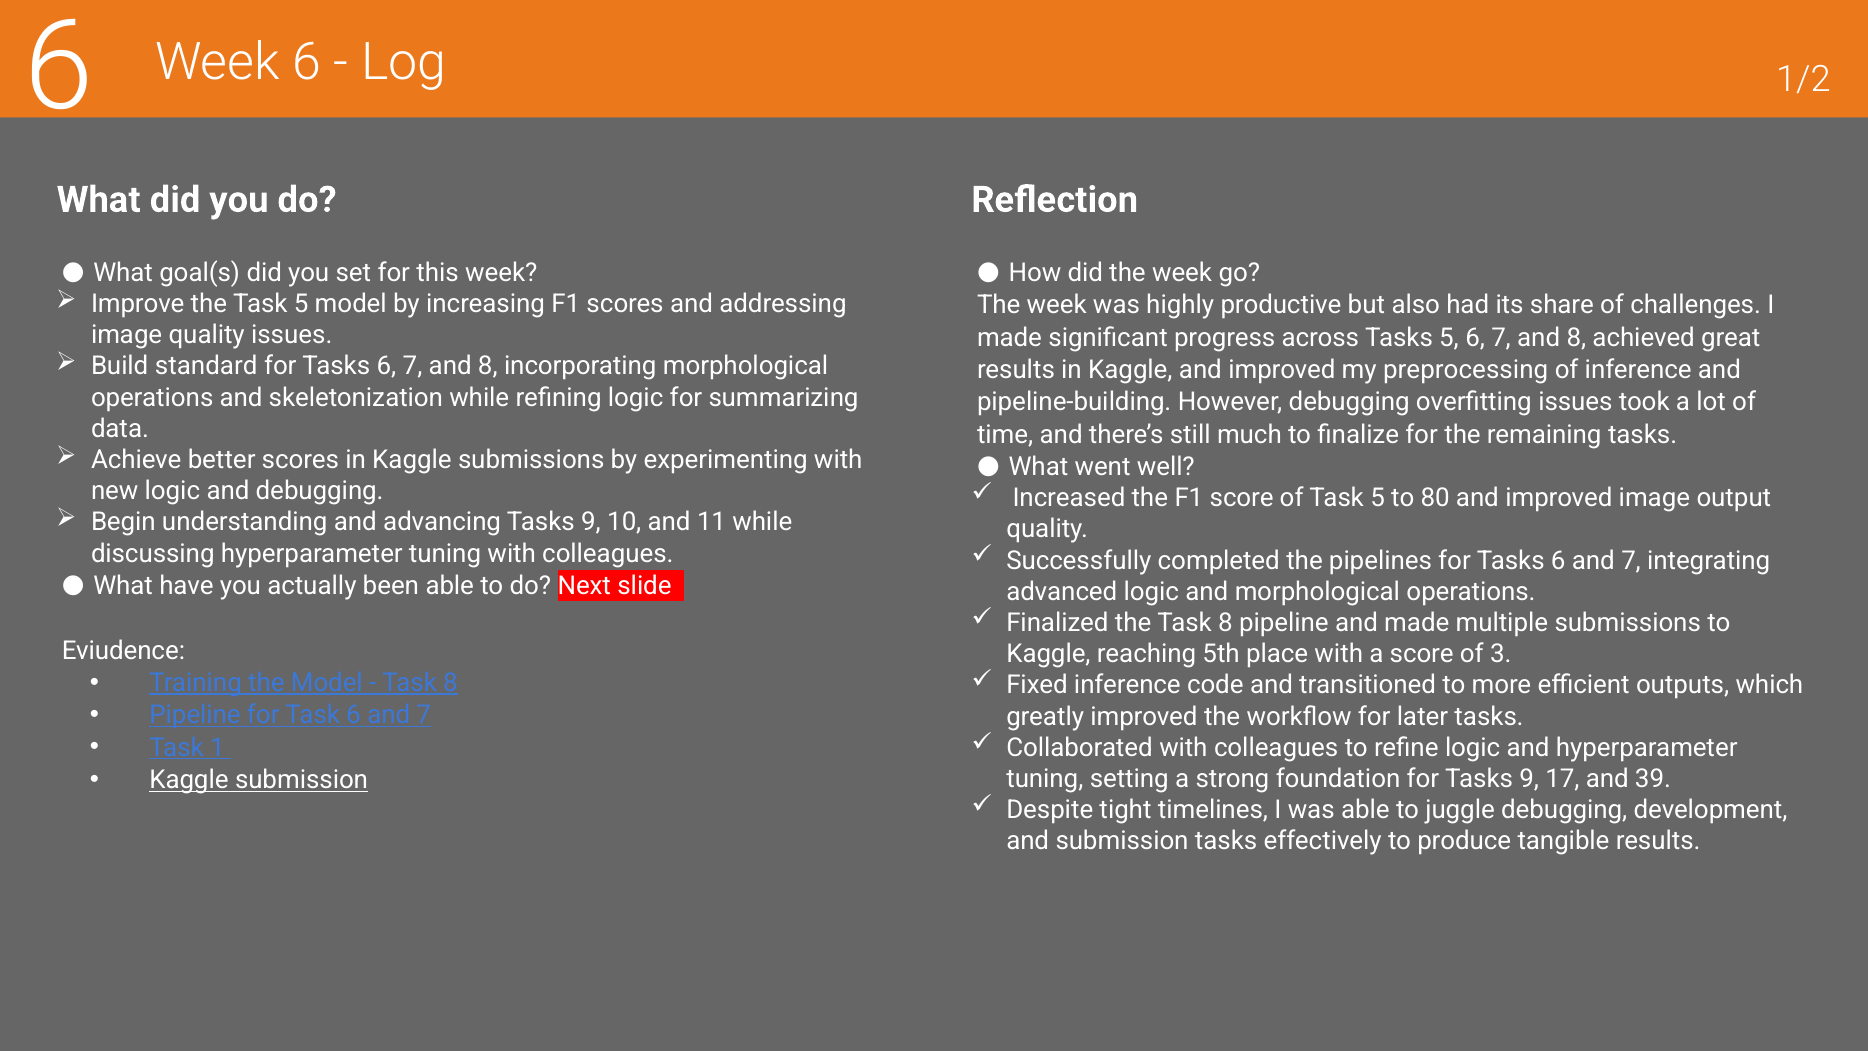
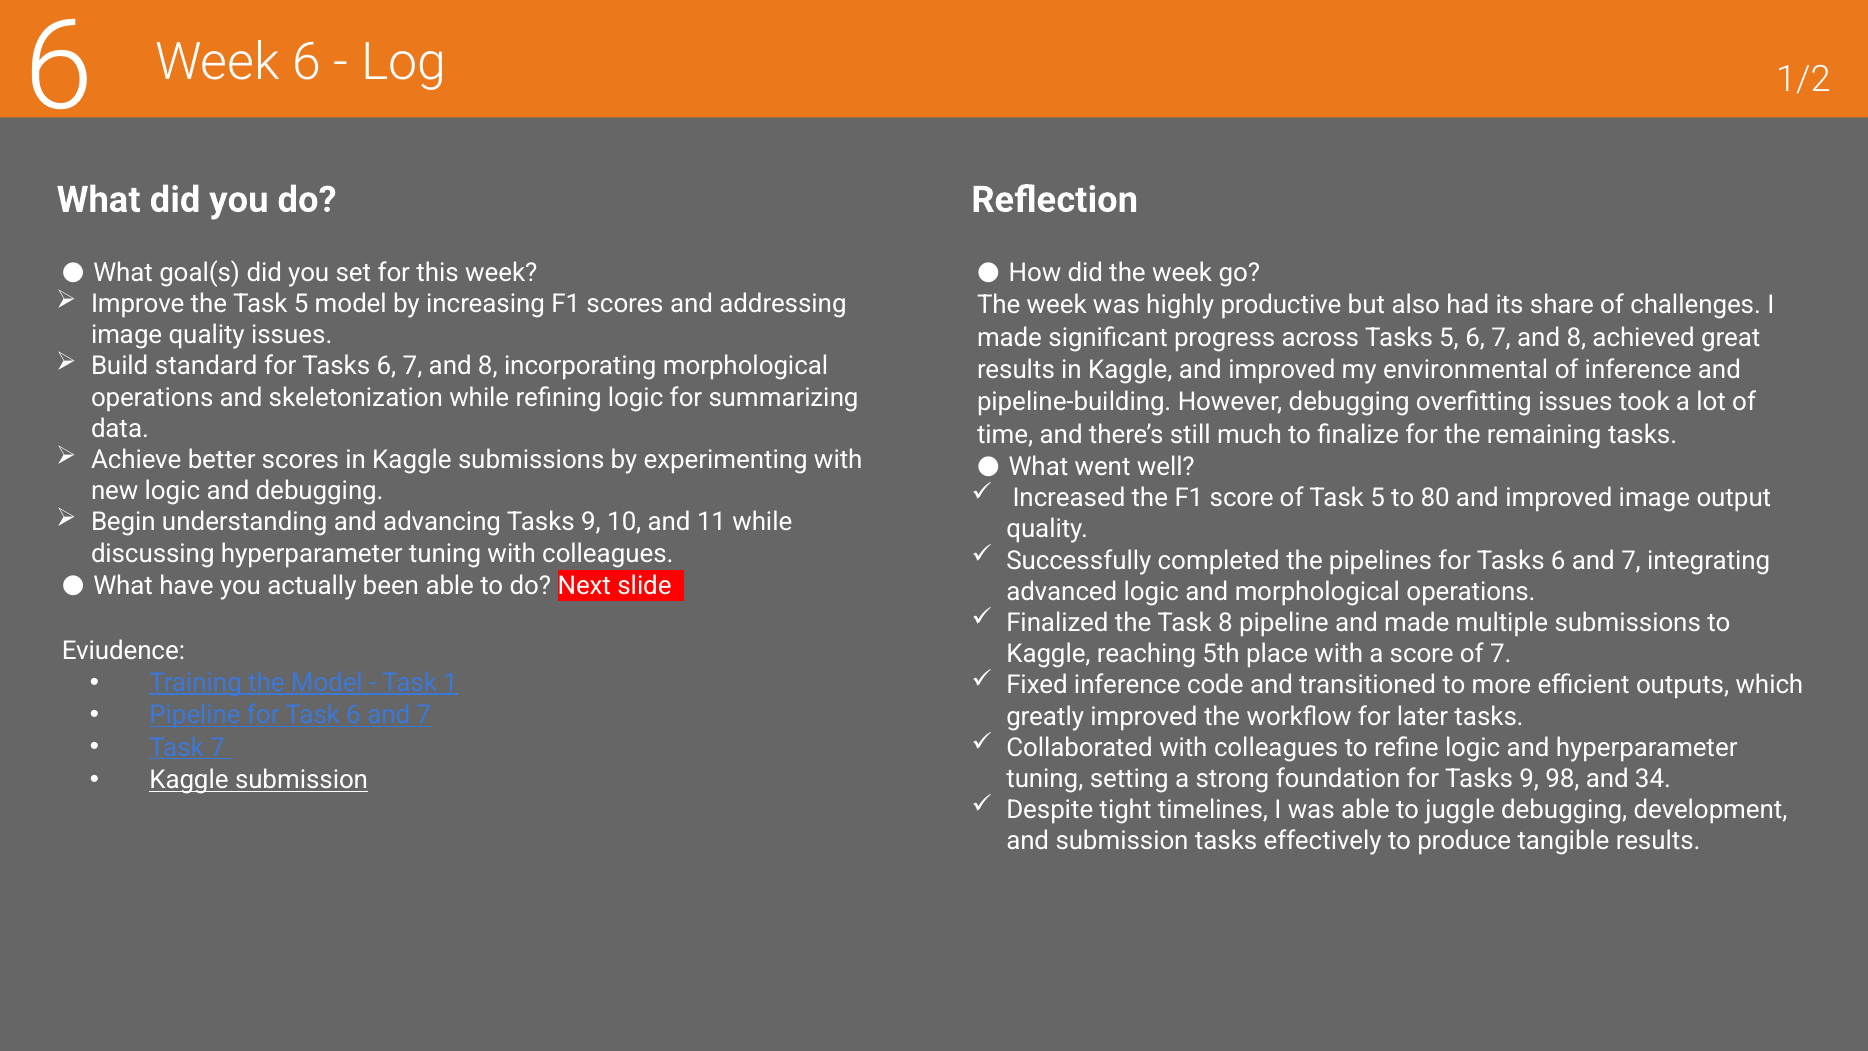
preprocessing: preprocessing -> environmental (1466, 370)
of 3: 3 -> 7 (1501, 654)
8: 8 -> 1 (450, 683)
Task 1: 1 -> 7 (217, 748)
17: 17 -> 98 (1562, 779)
39: 39 -> 34 (1653, 779)
